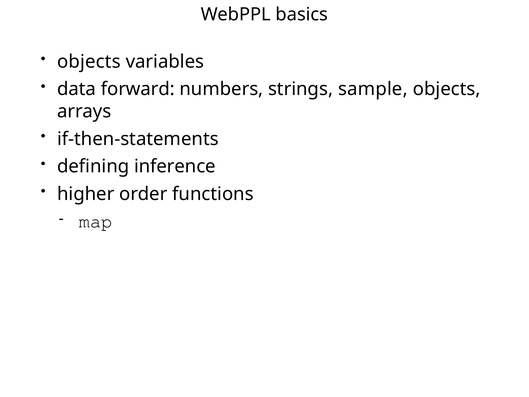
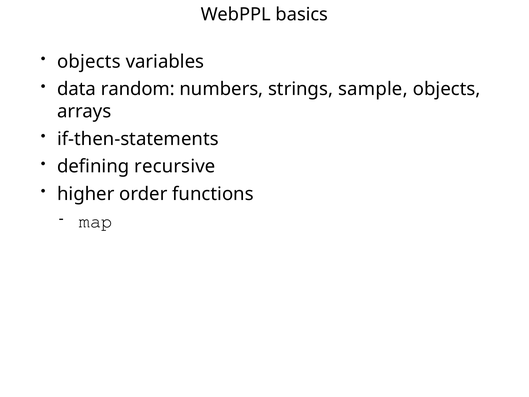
forward: forward -> random (138, 89)
inference: inference -> recursive (175, 166)
